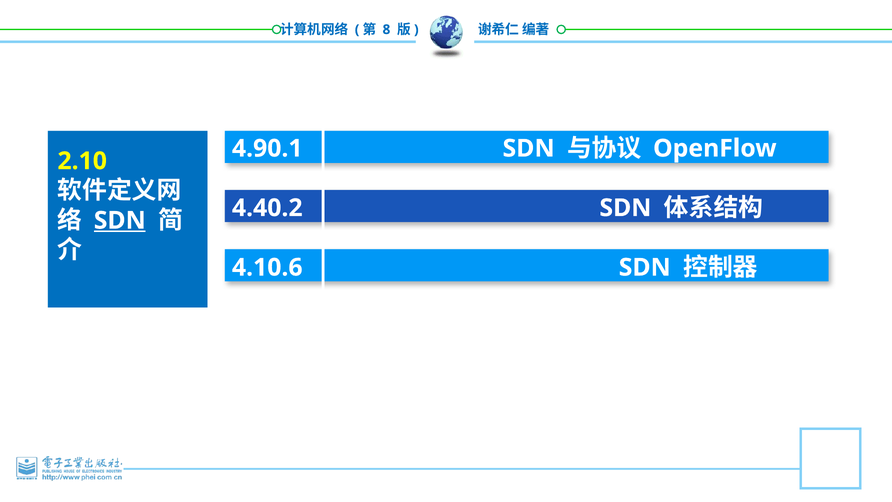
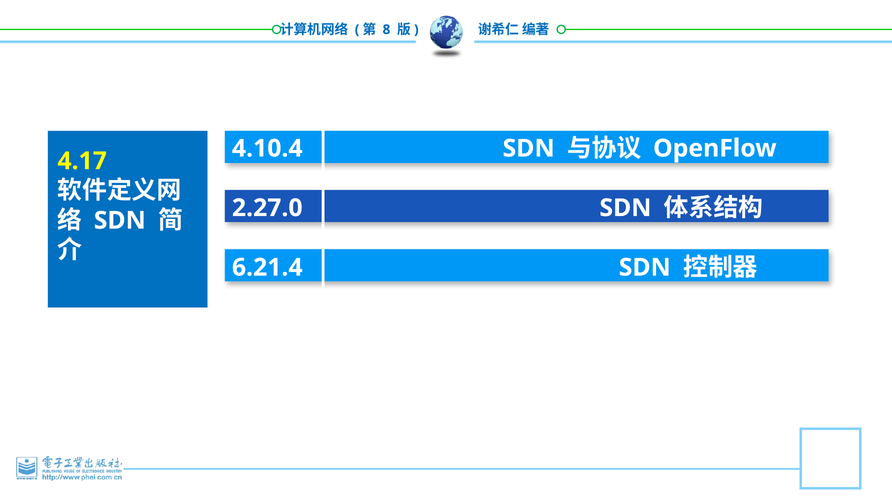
4.90.1: 4.90.1 -> 4.10.4 (267, 148)
2.10: 2.10 -> 4.17 (82, 161)
4.40.2: 4.40.2 -> 2.27.0 (267, 208)
SDN underline: present -> none (120, 220)
4.10.6: 4.10.6 -> 6.21.4 (267, 267)
